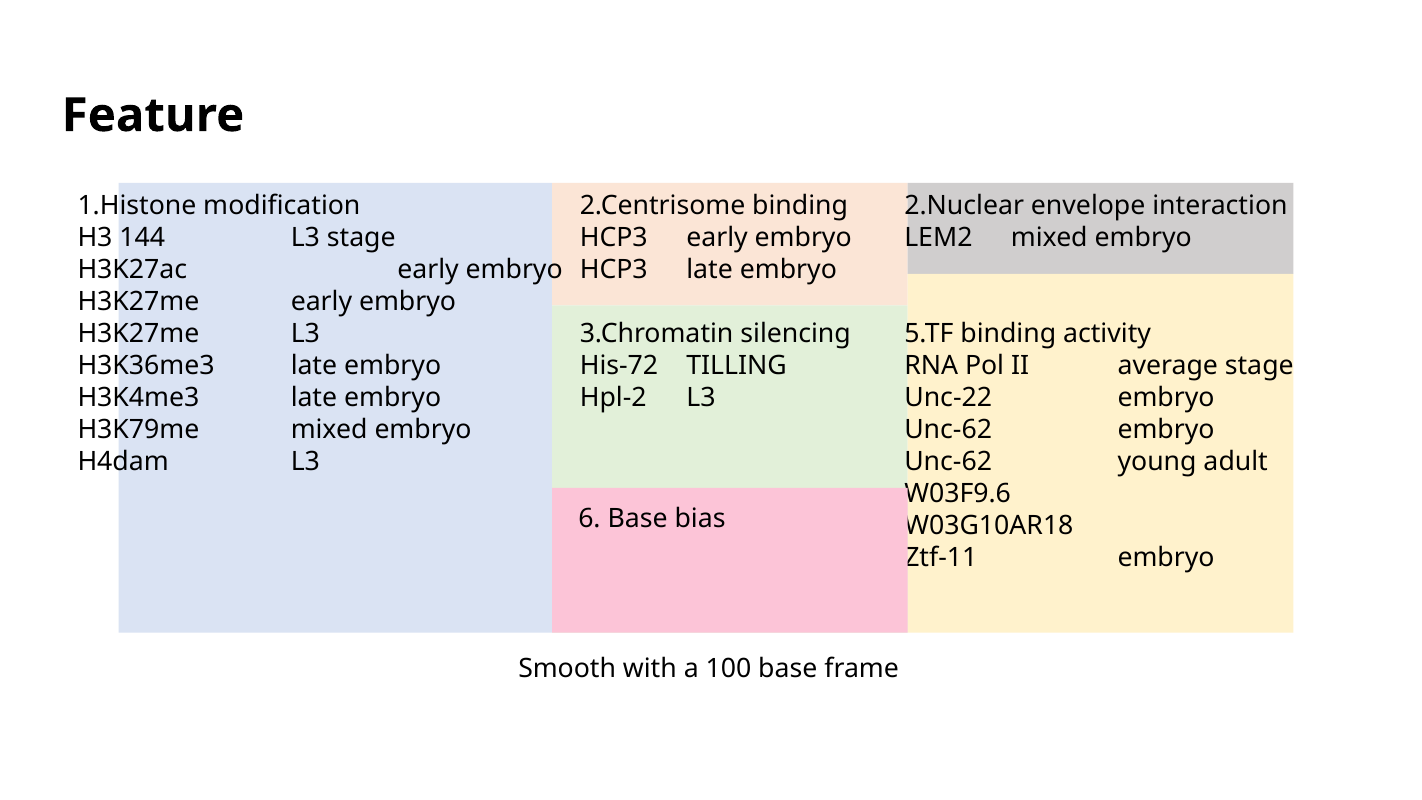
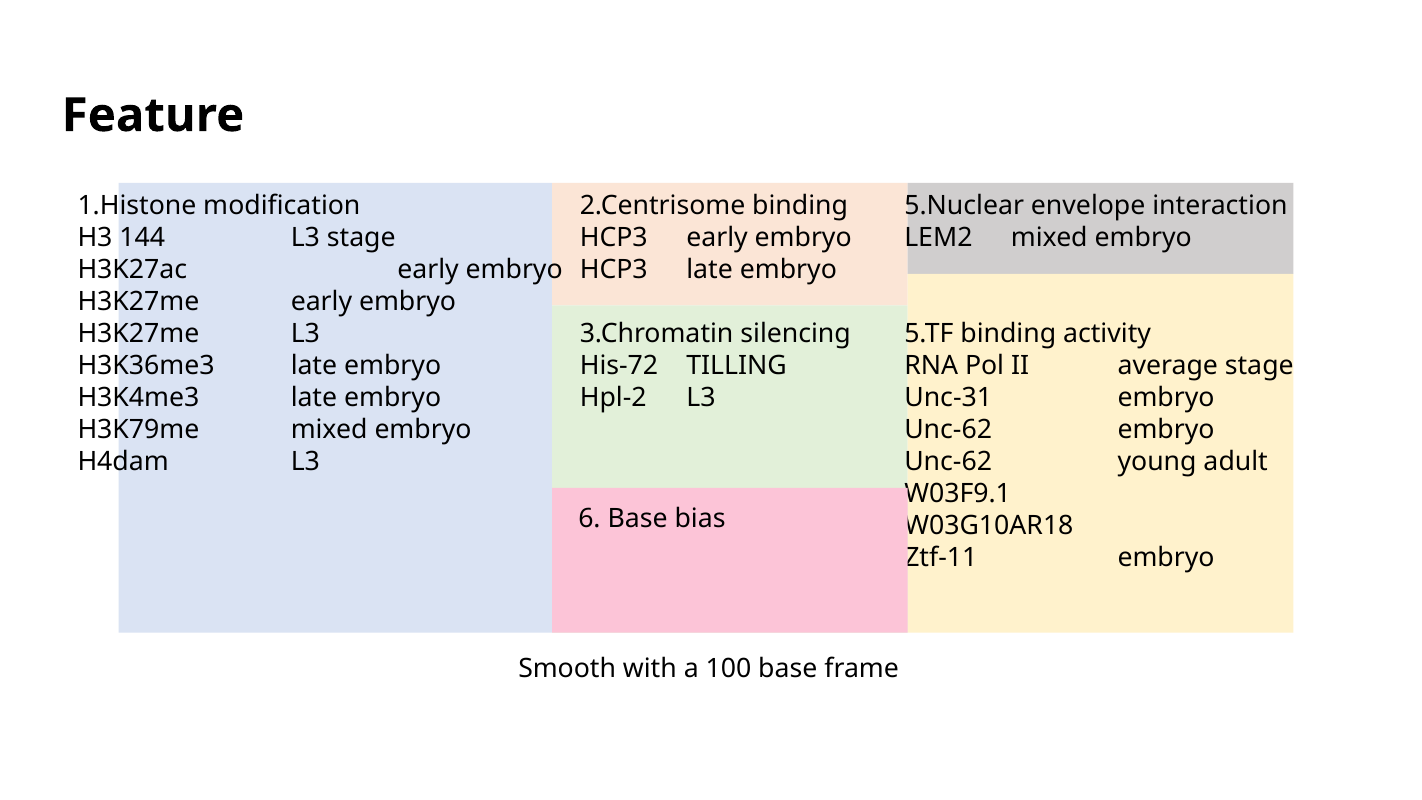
2.Nuclear: 2.Nuclear -> 5.Nuclear (964, 206)
Unc-22: Unc-22 -> Unc-31 (948, 398)
W03F9.6: W03F9.6 -> W03F9.1 (958, 494)
